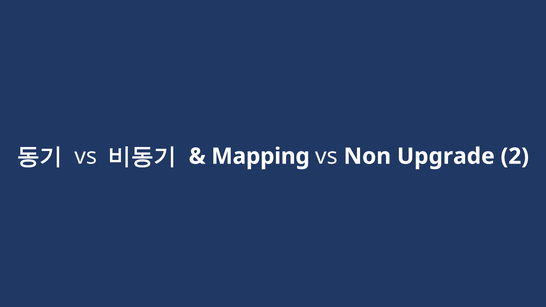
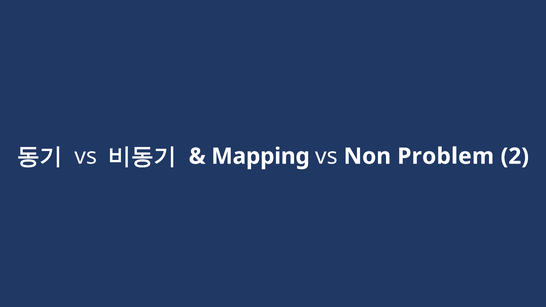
Upgrade: Upgrade -> Problem (446, 156)
